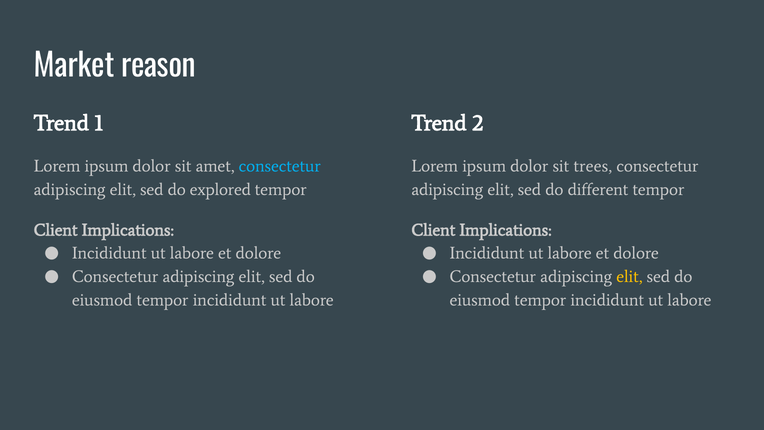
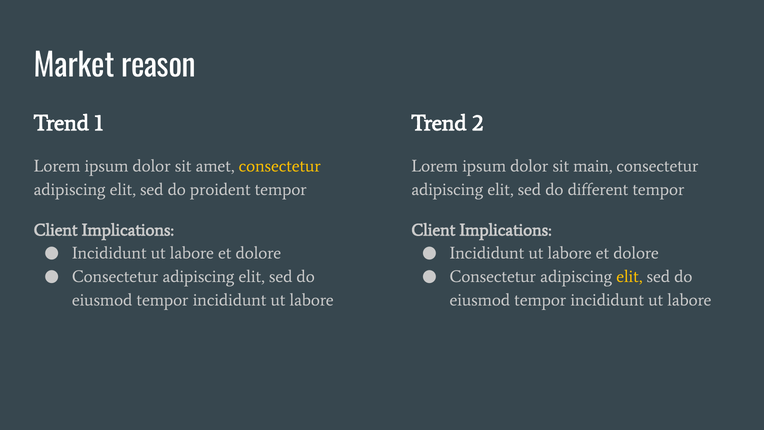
consectetur colour: light blue -> yellow (280, 166)
trees: trees -> main (593, 166)
explored: explored -> proident (220, 189)
